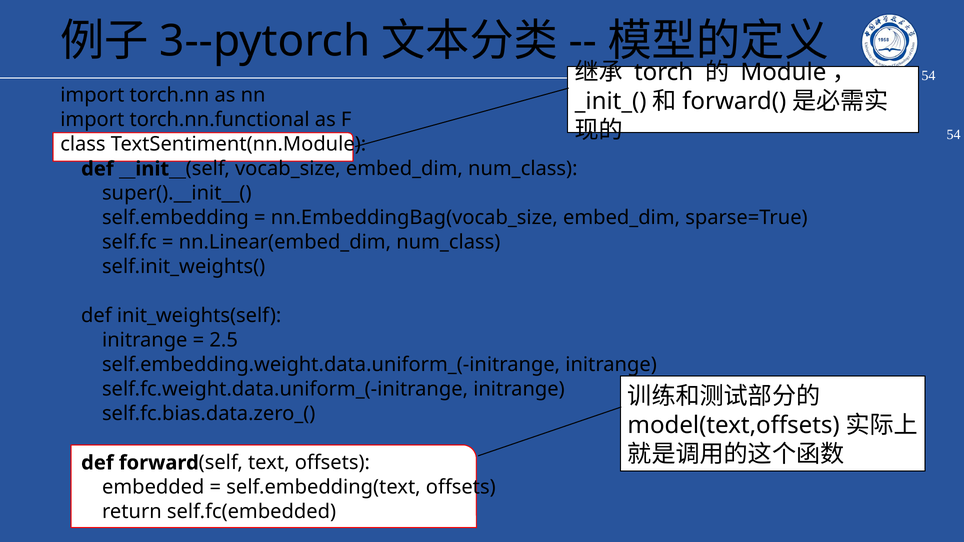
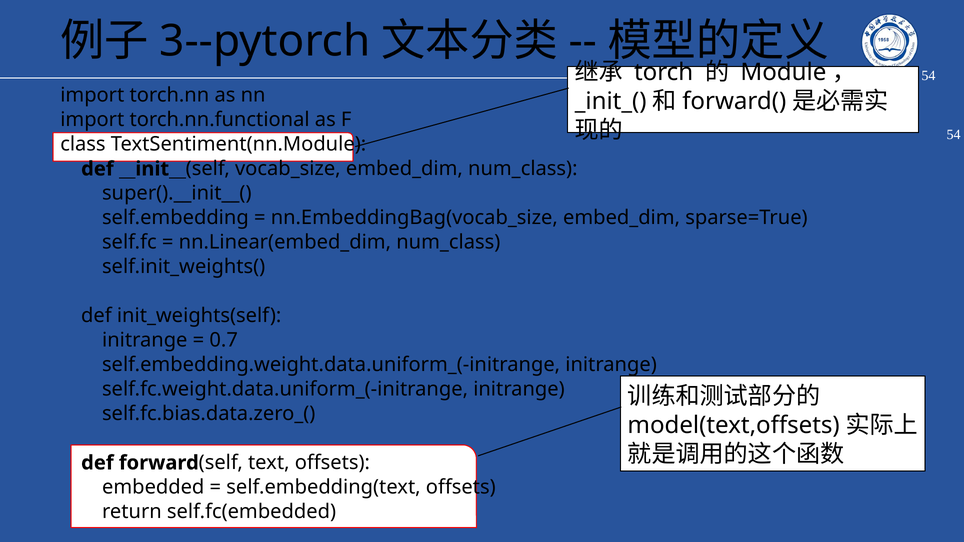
2.5: 2.5 -> 0.7 (224, 340)
